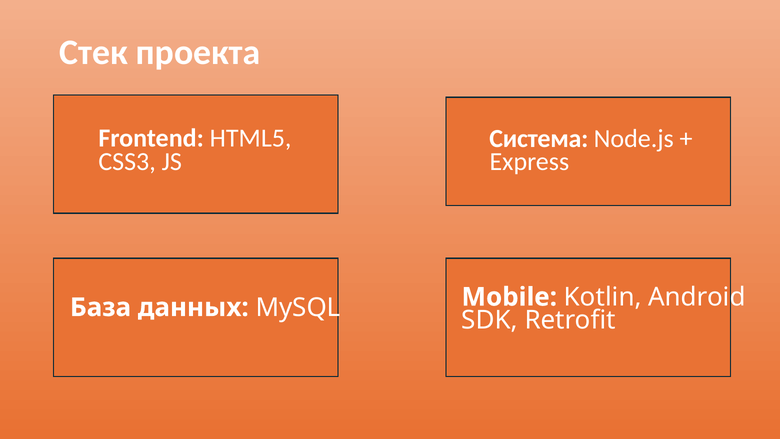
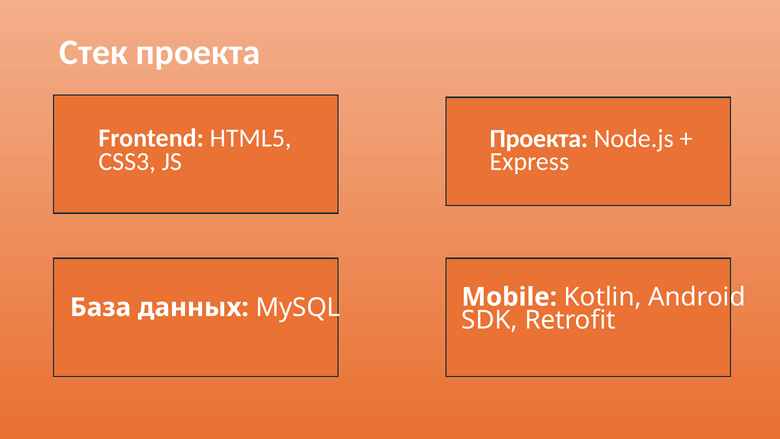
Система: Система -> Проекта (539, 138)
